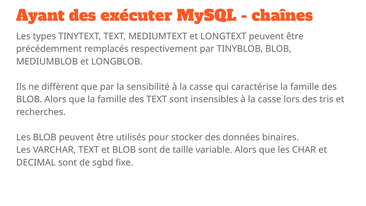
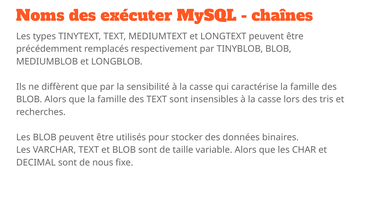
Ayant: Ayant -> Noms (40, 16)
sgbd: sgbd -> nous (103, 162)
